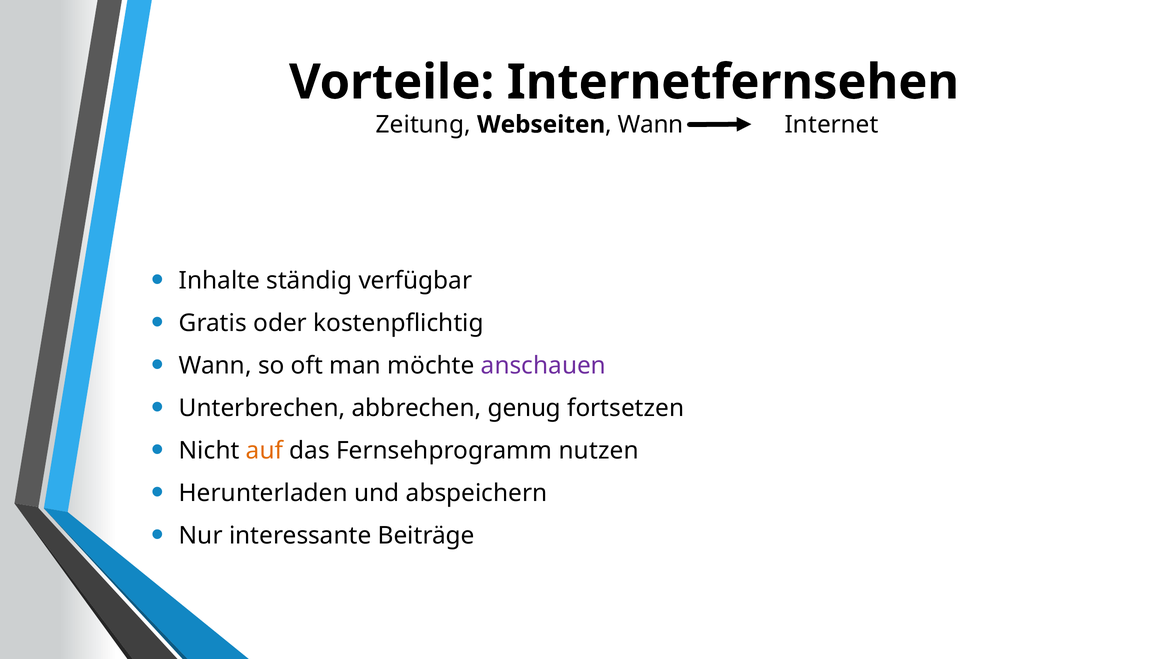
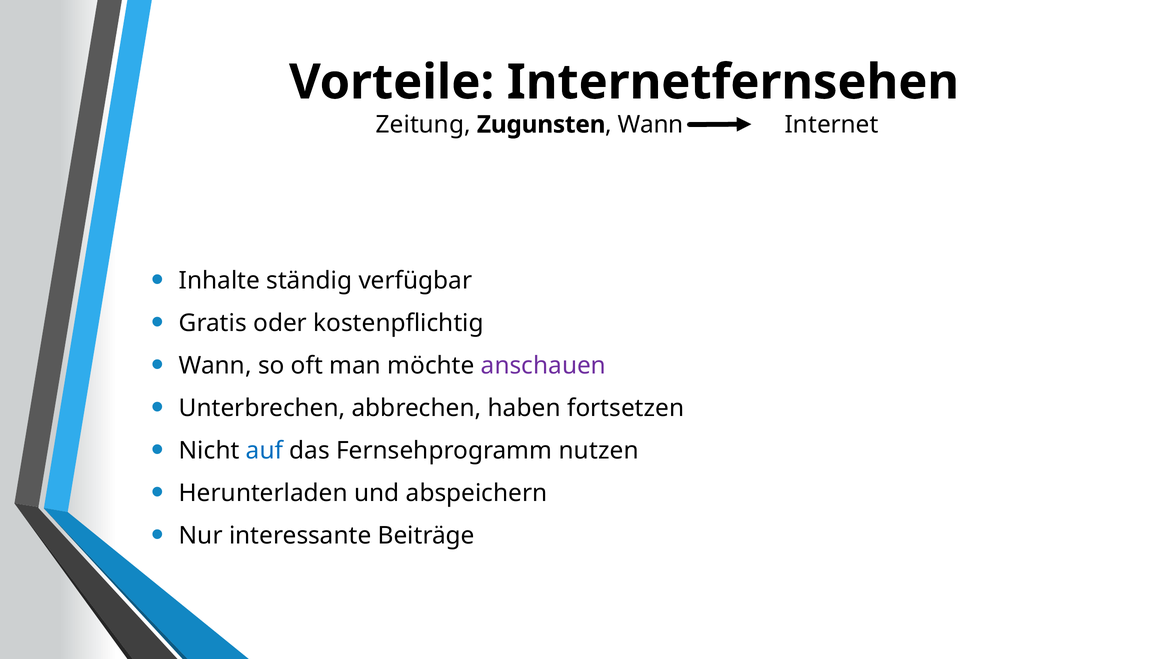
Webseiten: Webseiten -> Zugunsten (541, 125)
genug: genug -> haben (524, 408)
auf colour: orange -> blue (264, 451)
